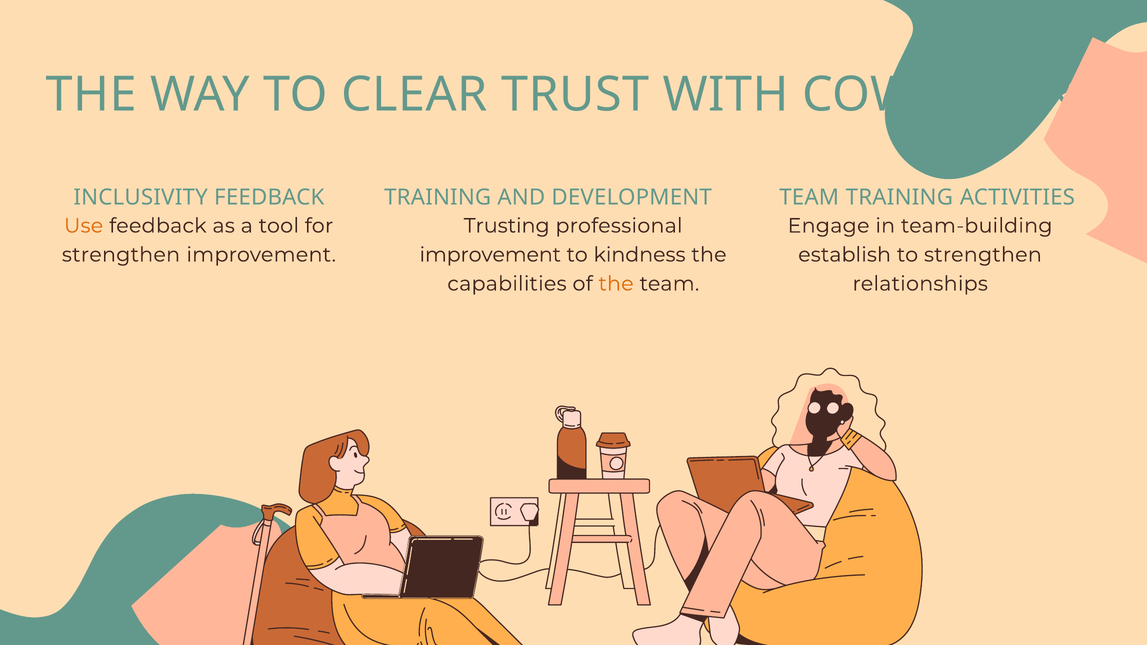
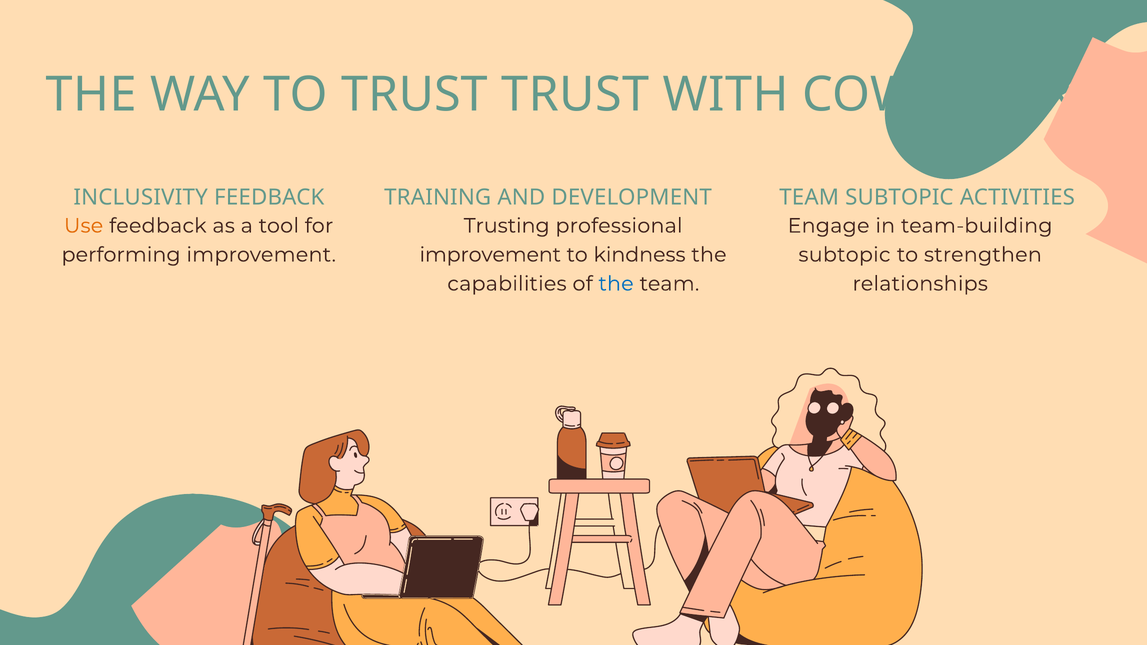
TO CLEAR: CLEAR -> TRUST (415, 95)
TEAM TRAINING: TRAINING -> SUBTOPIC (899, 197)
strengthen: strengthen -> performing (121, 255)
establish: establish -> subtopic (844, 255)
the colour: orange -> blue (616, 284)
